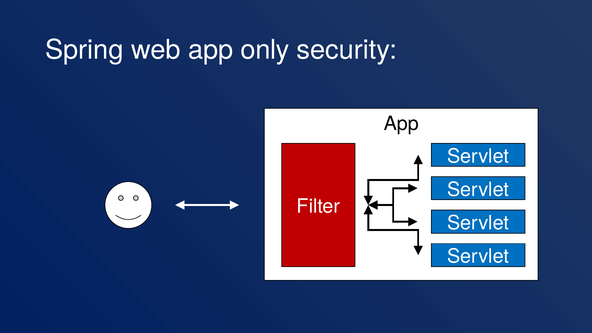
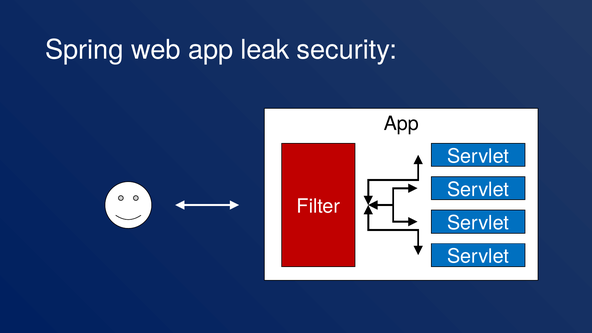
only: only -> leak (265, 50)
